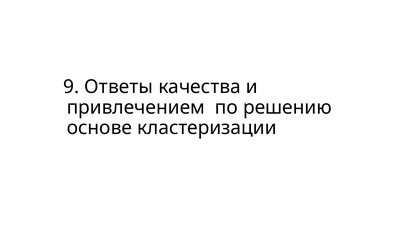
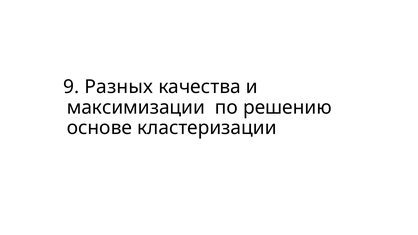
Ответы: Ответы -> Разных (119, 87)
привлечением: привлечением -> максимизации (136, 107)
